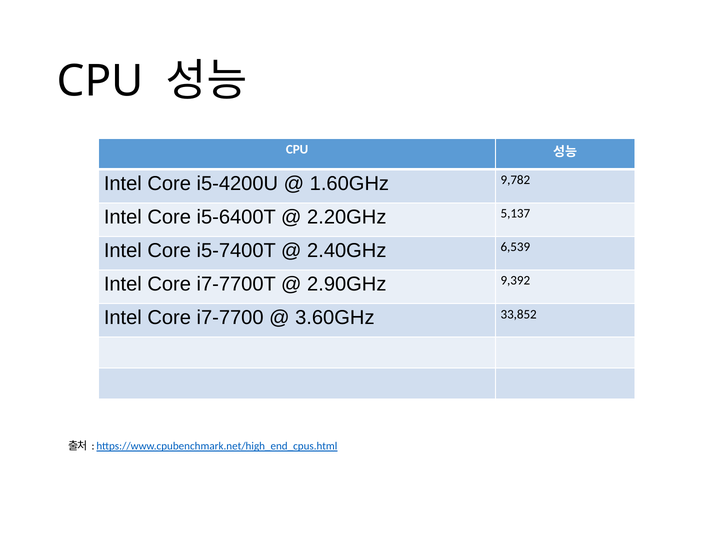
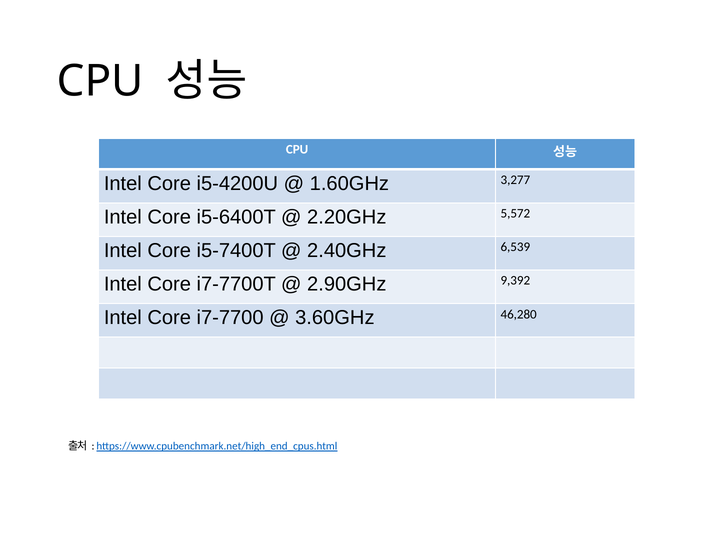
9,782: 9,782 -> 3,277 (515, 180)
5,137: 5,137 -> 5,572 (515, 214)
33,852: 33,852 -> 46,280 (519, 314)
